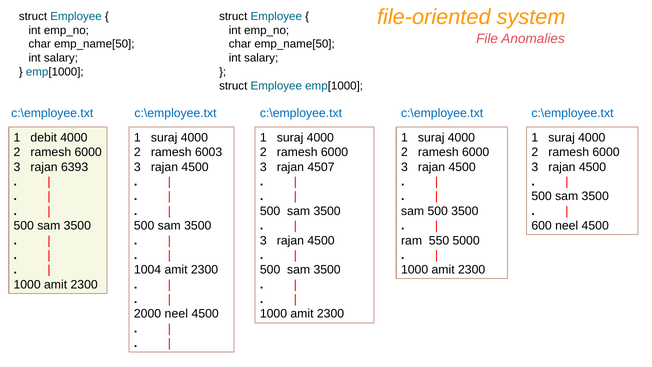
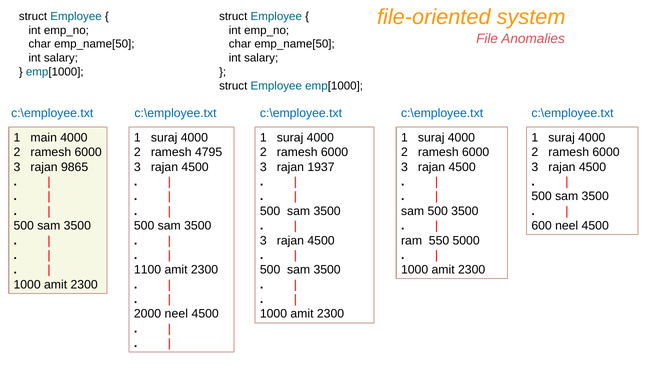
debit: debit -> main (44, 138)
6003: 6003 -> 4795 (209, 152)
6393: 6393 -> 9865 (75, 167)
4507: 4507 -> 1937 (321, 167)
1004: 1004 -> 1100 (148, 270)
